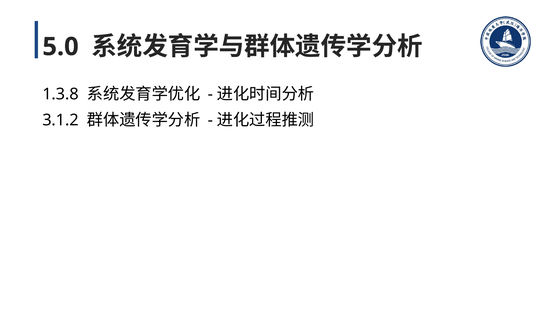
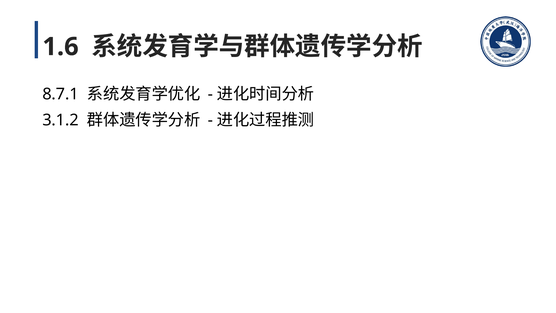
5.0: 5.0 -> 1.6 (61, 47)
1.3.8: 1.3.8 -> 8.7.1 (61, 94)
